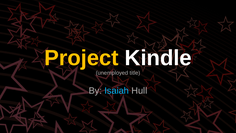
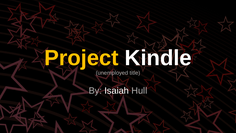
Isaiah colour: light blue -> white (117, 91)
